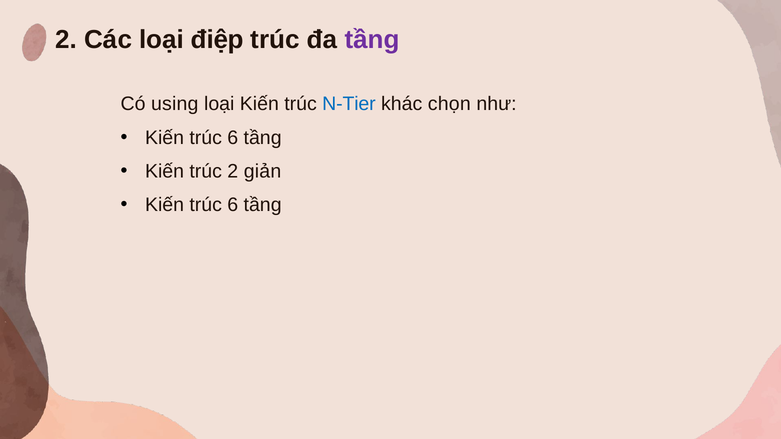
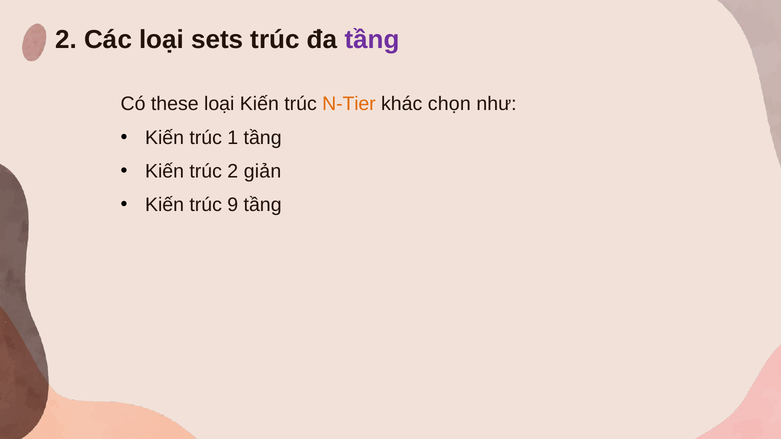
điệp: điệp -> sets (217, 40)
using: using -> these (175, 104)
N-Tier colour: blue -> orange (349, 104)
6: 6 -> 1 (233, 138)
6: 6 -> 9 (233, 205)
